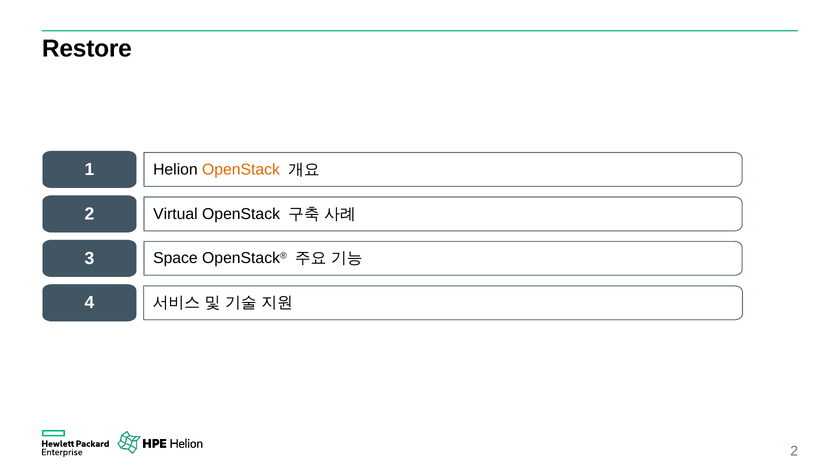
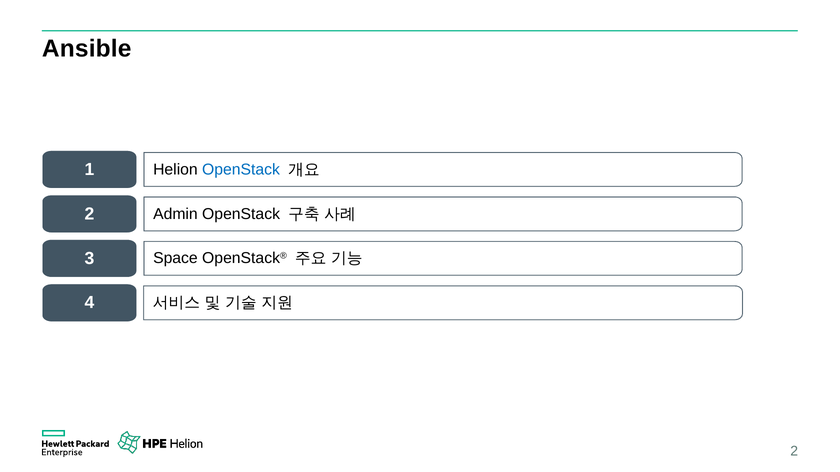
Restore: Restore -> Ansible (87, 49)
OpenStack colour: orange -> blue (241, 170)
Virtual: Virtual -> Admin (175, 214)
